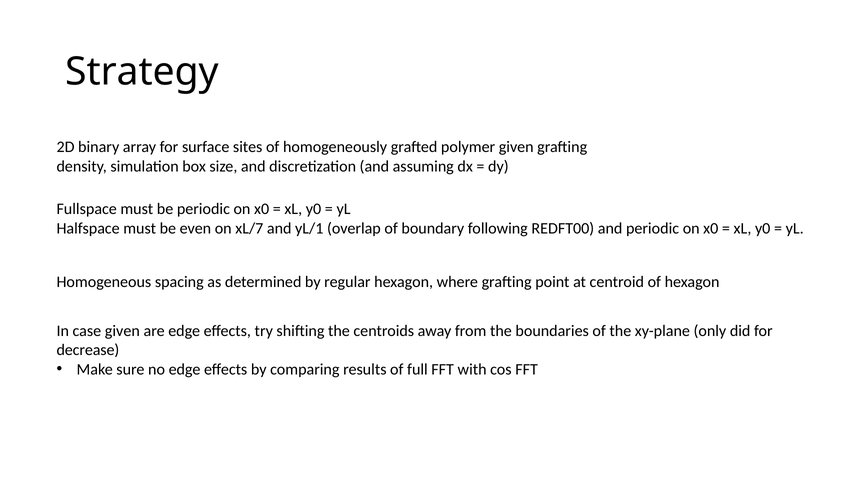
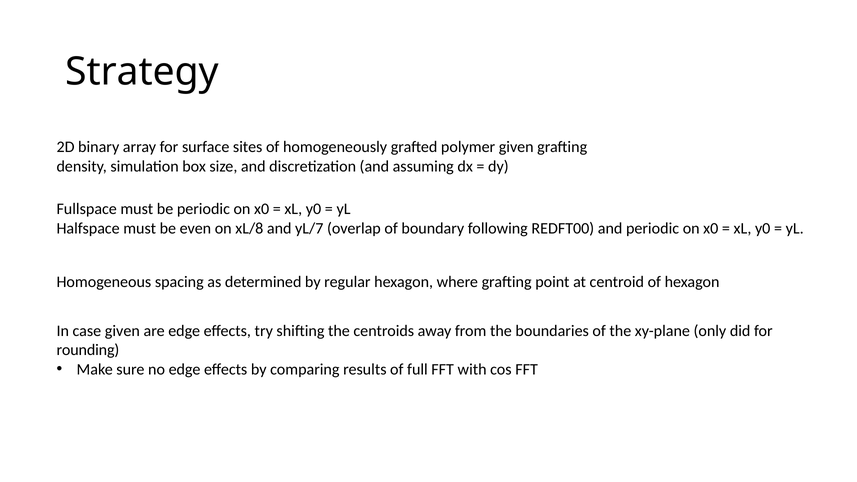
xL/7: xL/7 -> xL/8 (249, 228)
yL/1: yL/1 -> yL/7 (309, 228)
decrease: decrease -> rounding (88, 350)
